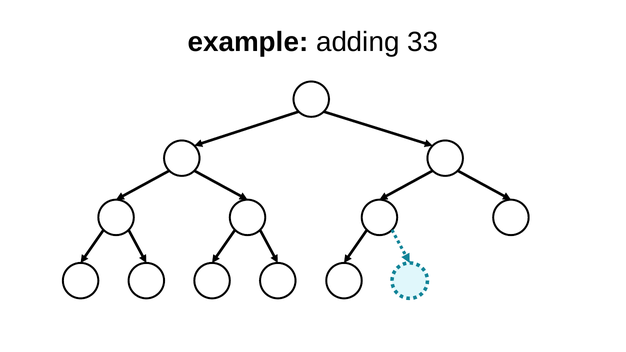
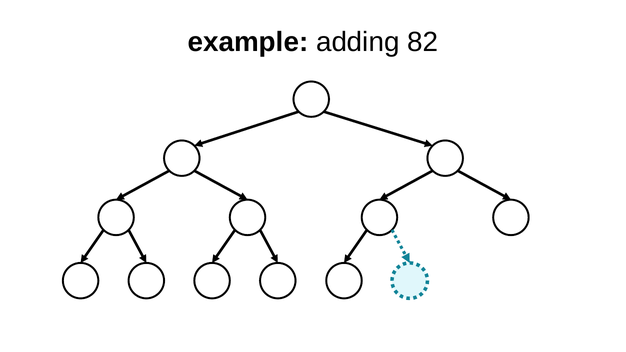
33: 33 -> 82 (423, 42)
